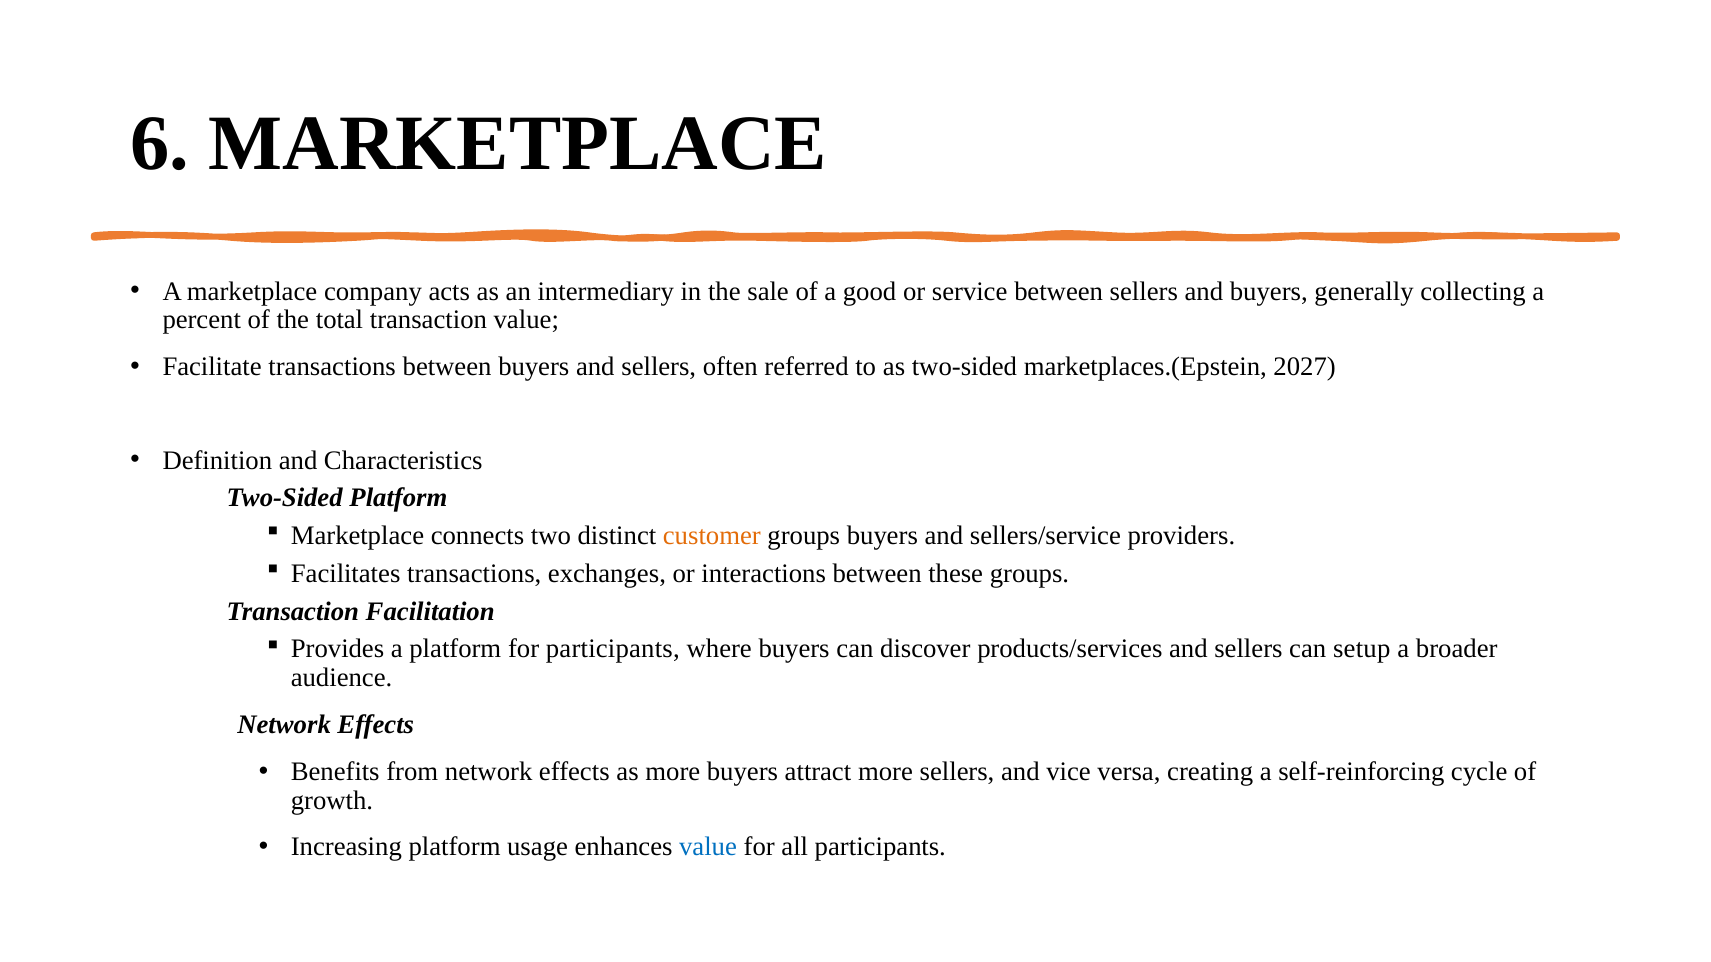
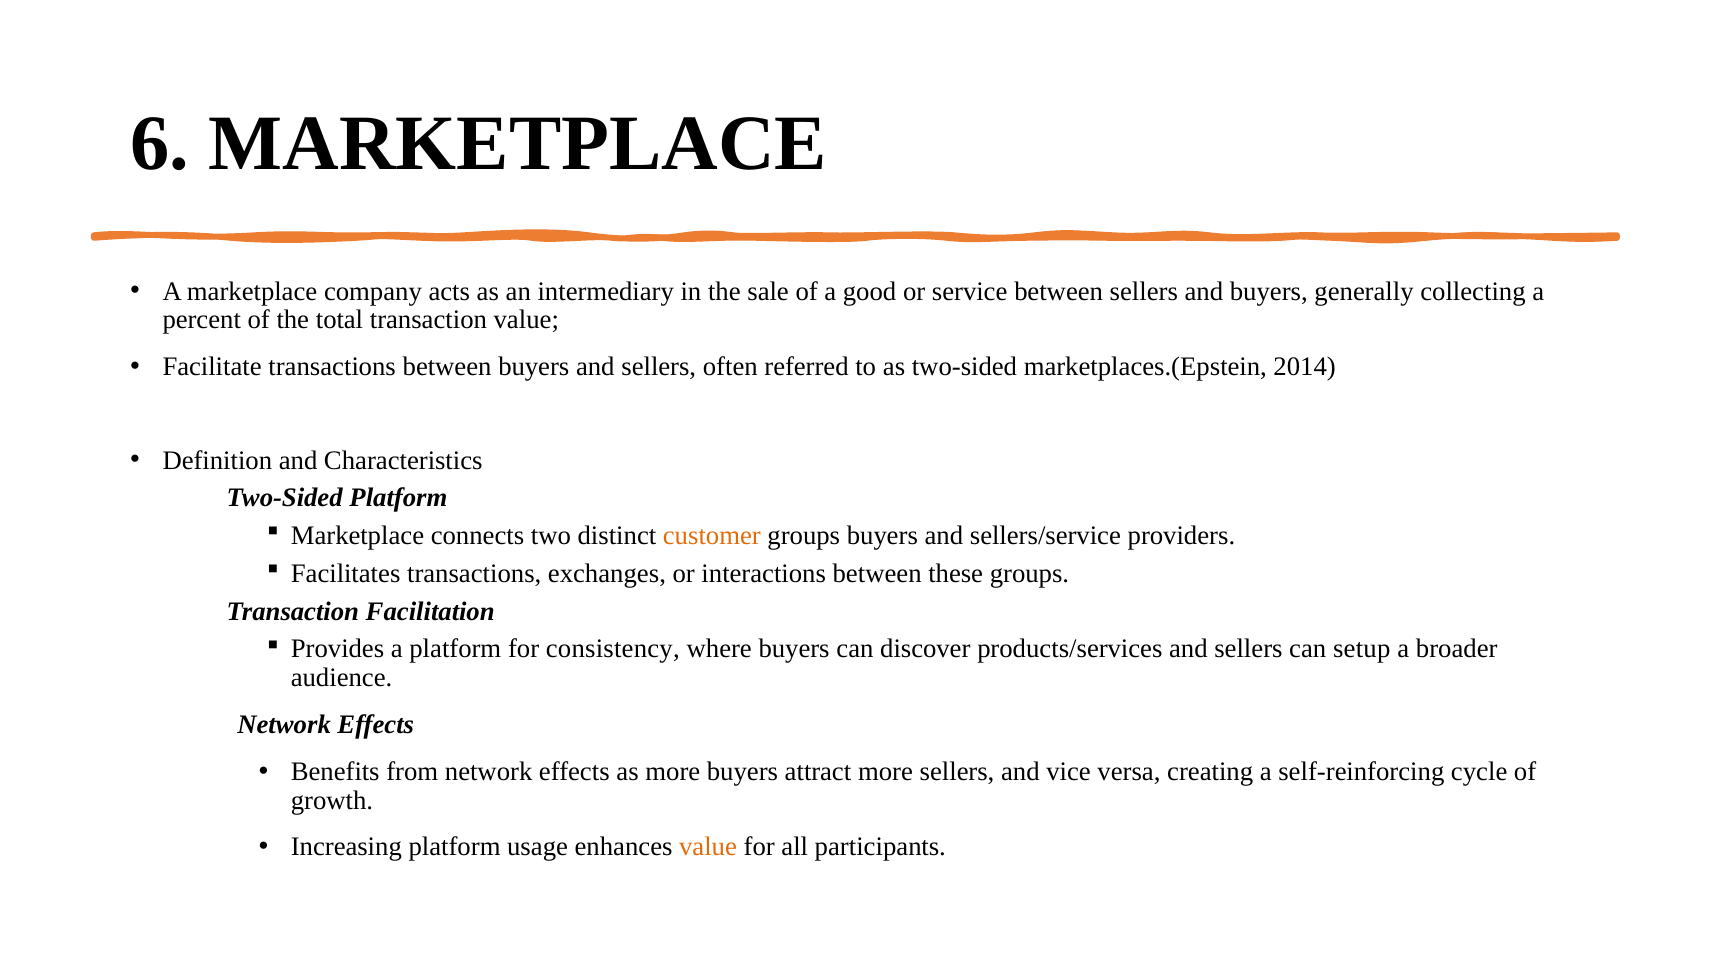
2027: 2027 -> 2014 (1305, 367)
for participants: participants -> consistency (613, 649)
value colour: blue -> orange (708, 847)
